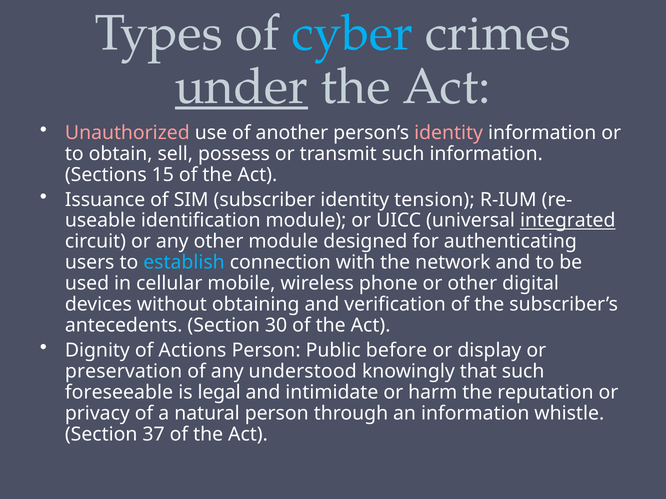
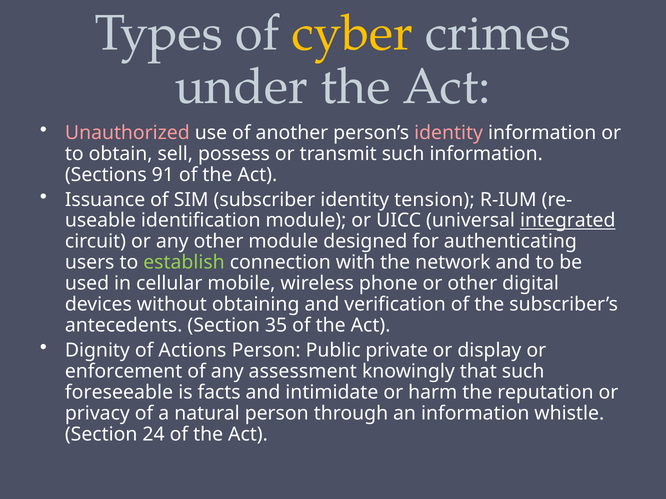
cyber colour: light blue -> yellow (352, 33)
under underline: present -> none (241, 87)
15: 15 -> 91 (163, 175)
establish colour: light blue -> light green (184, 263)
30: 30 -> 35 (276, 326)
before: before -> private (397, 351)
preservation: preservation -> enforcement (124, 372)
understood: understood -> assessment (303, 372)
legal: legal -> facts (219, 393)
37: 37 -> 24 (154, 435)
